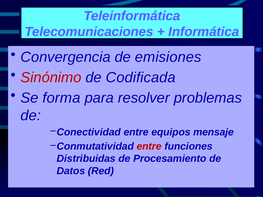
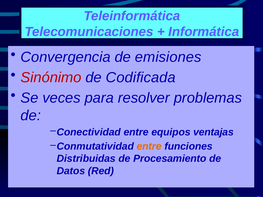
forma: forma -> veces (62, 98)
mensaje: mensaje -> ventajas (214, 132)
entre colour: red -> orange (149, 147)
